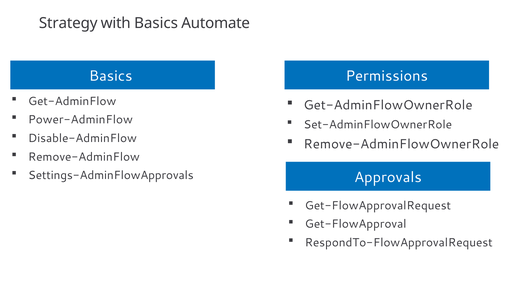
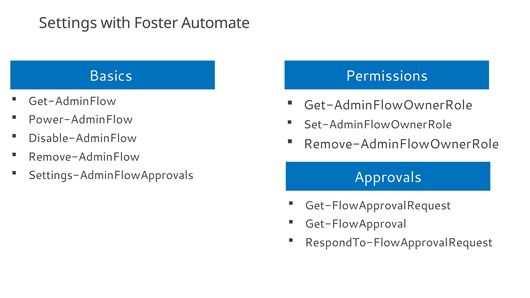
Strategy: Strategy -> Settings (68, 23)
with Basics: Basics -> Foster (156, 23)
